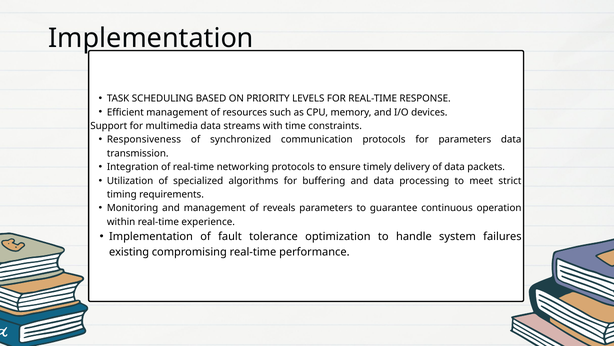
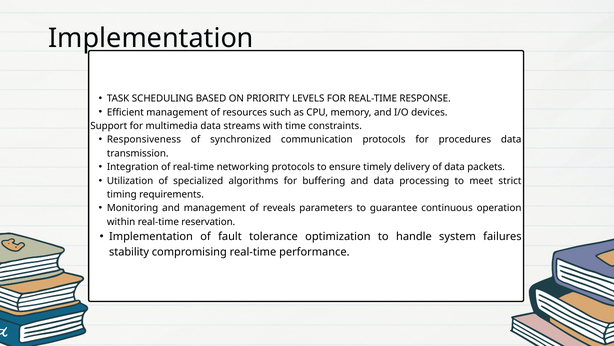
for parameters: parameters -> procedures (465, 139)
experience: experience -> reservation (208, 222)
existing: existing -> stability (129, 252)
